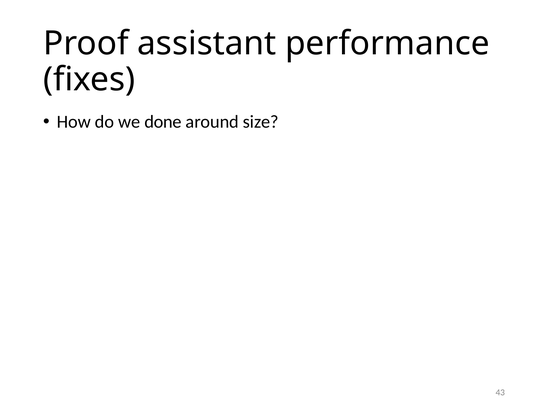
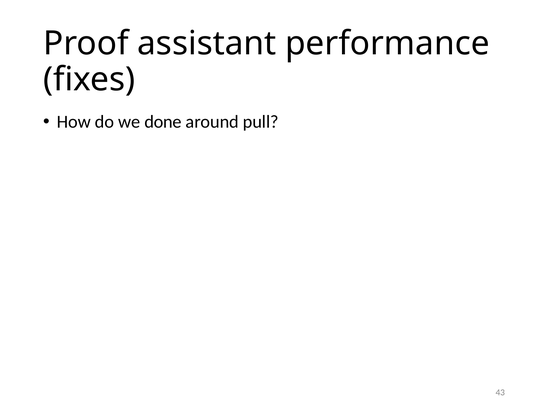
size: size -> pull (261, 122)
